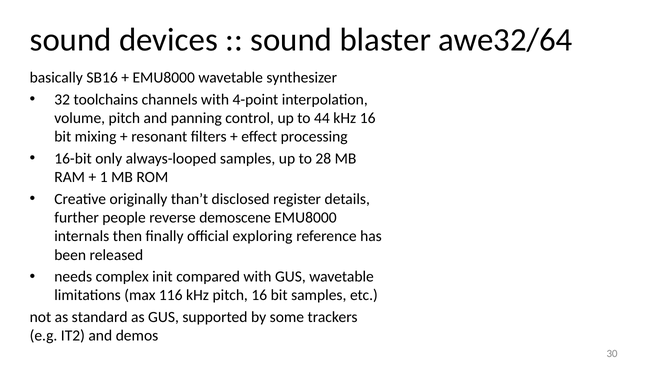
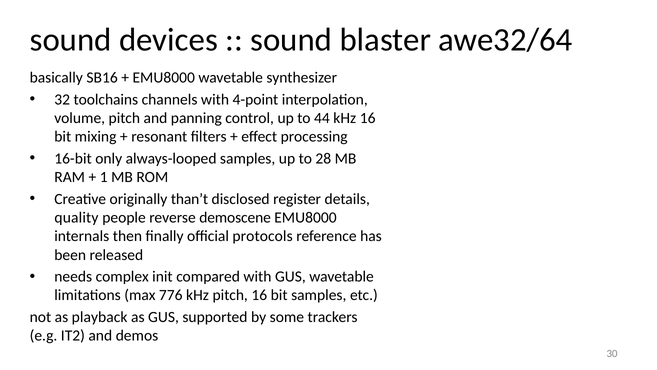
further: further -> quality (76, 217)
exploring: exploring -> protocols (263, 236)
116: 116 -> 776 (171, 295)
standard: standard -> playback (100, 317)
